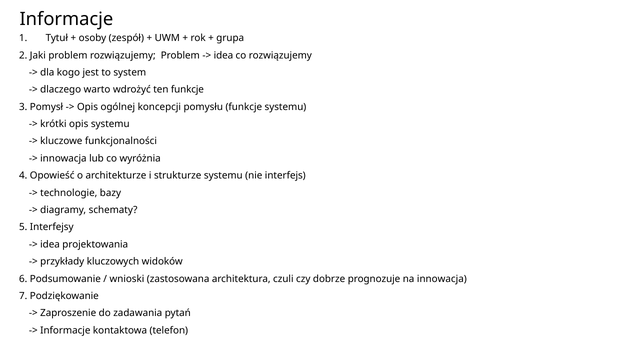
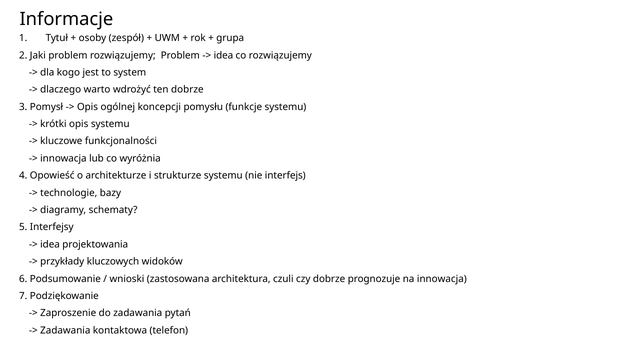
ten funkcje: funkcje -> dobrze (187, 90)
Informacje: Informacje -> Zadawania (65, 330)
